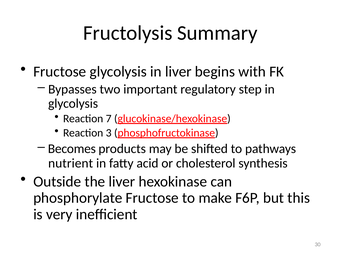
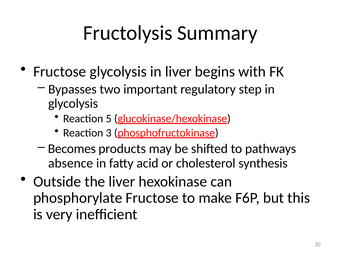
7: 7 -> 5 (109, 118)
nutrient: nutrient -> absence (71, 163)
